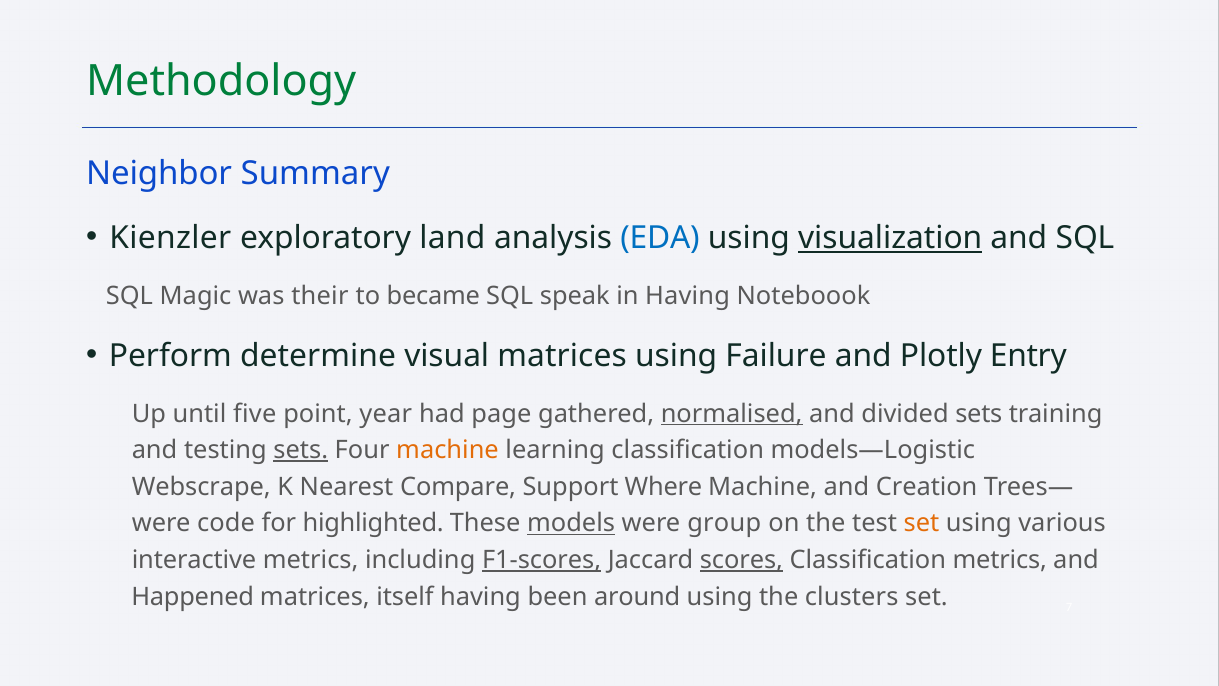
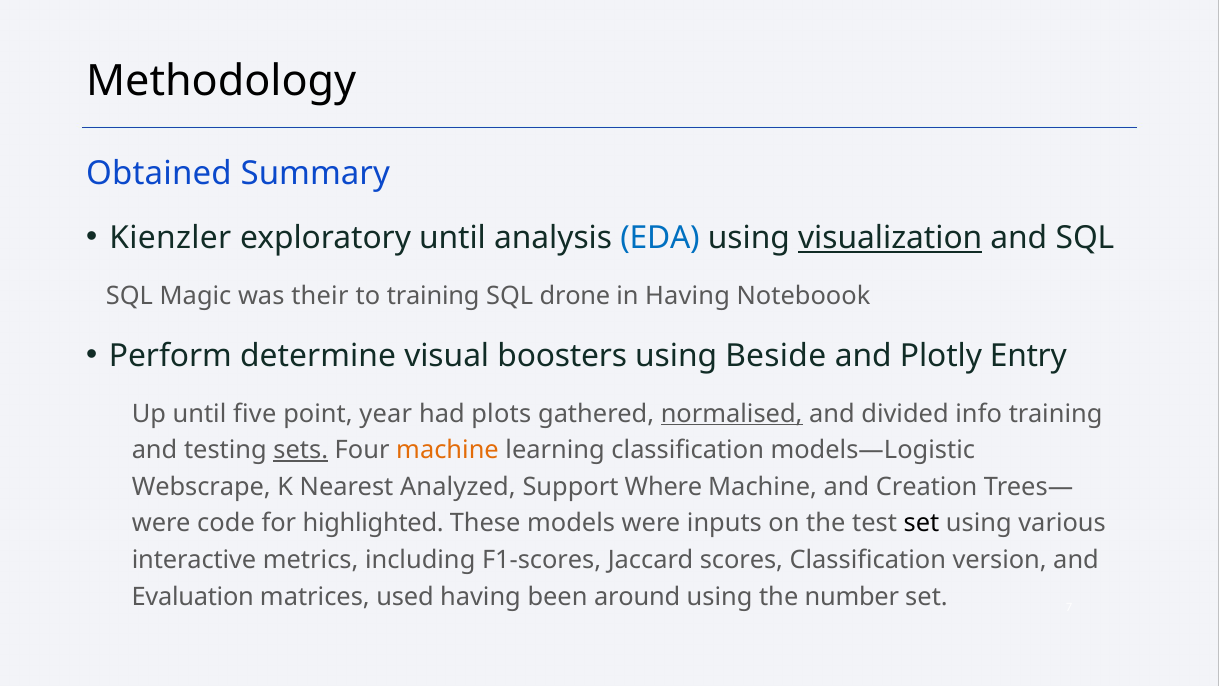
Methodology colour: green -> black (221, 81)
Neighbor: Neighbor -> Obtained (159, 174)
exploratory land: land -> until (453, 238)
to became: became -> training (433, 296)
speak: speak -> drone (575, 296)
visual matrices: matrices -> boosters (562, 356)
Failure: Failure -> Beside (776, 356)
page: page -> plots (501, 413)
divided sets: sets -> info (979, 413)
Compare: Compare -> Analyzed (458, 487)
models underline: present -> none (571, 523)
group: group -> inputs (724, 523)
set colour: orange -> black (921, 523)
F1-scores underline: present -> none (542, 560)
scores underline: present -> none (741, 560)
Classification metrics: metrics -> version (1000, 560)
Happened: Happened -> Evaluation (193, 596)
itself: itself -> used (405, 596)
clusters: clusters -> number (852, 596)
